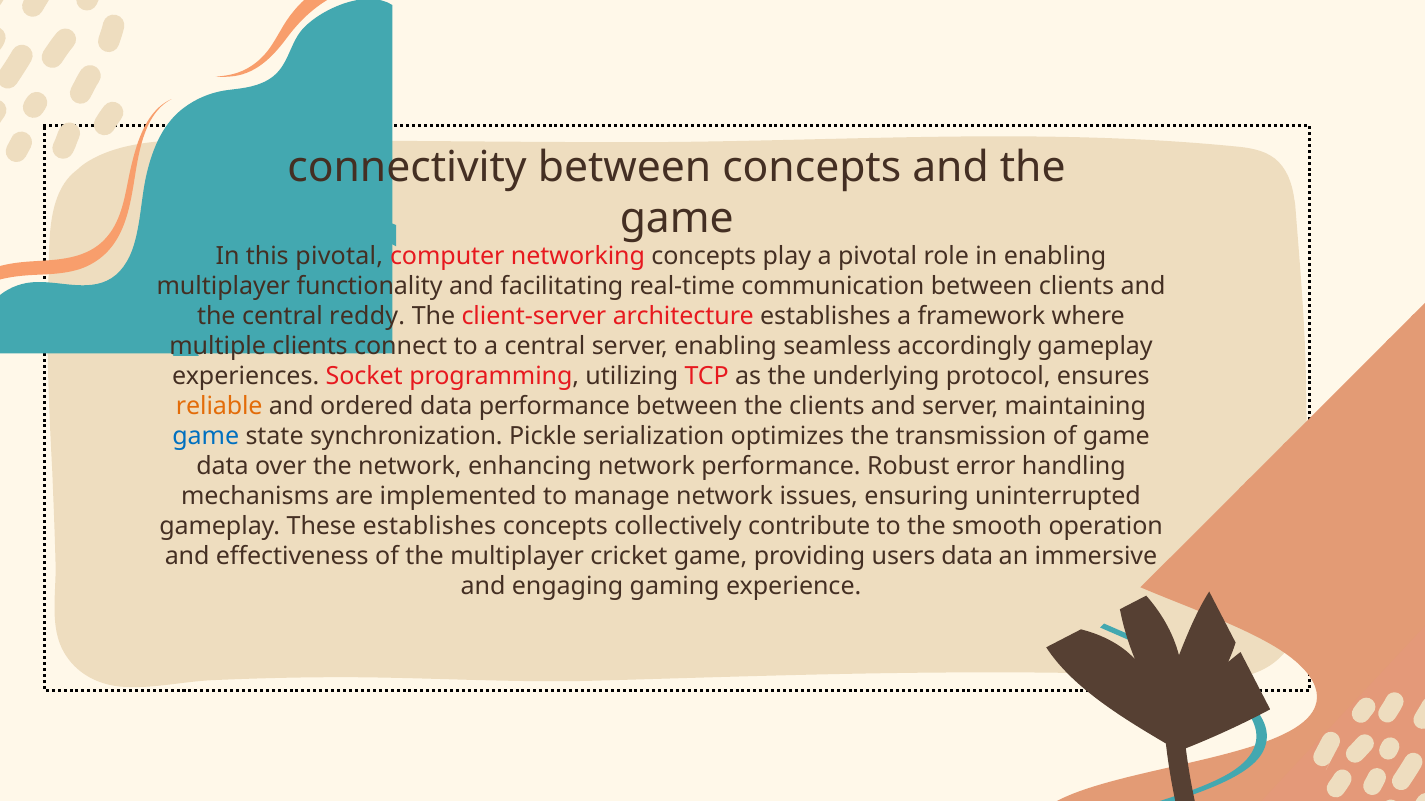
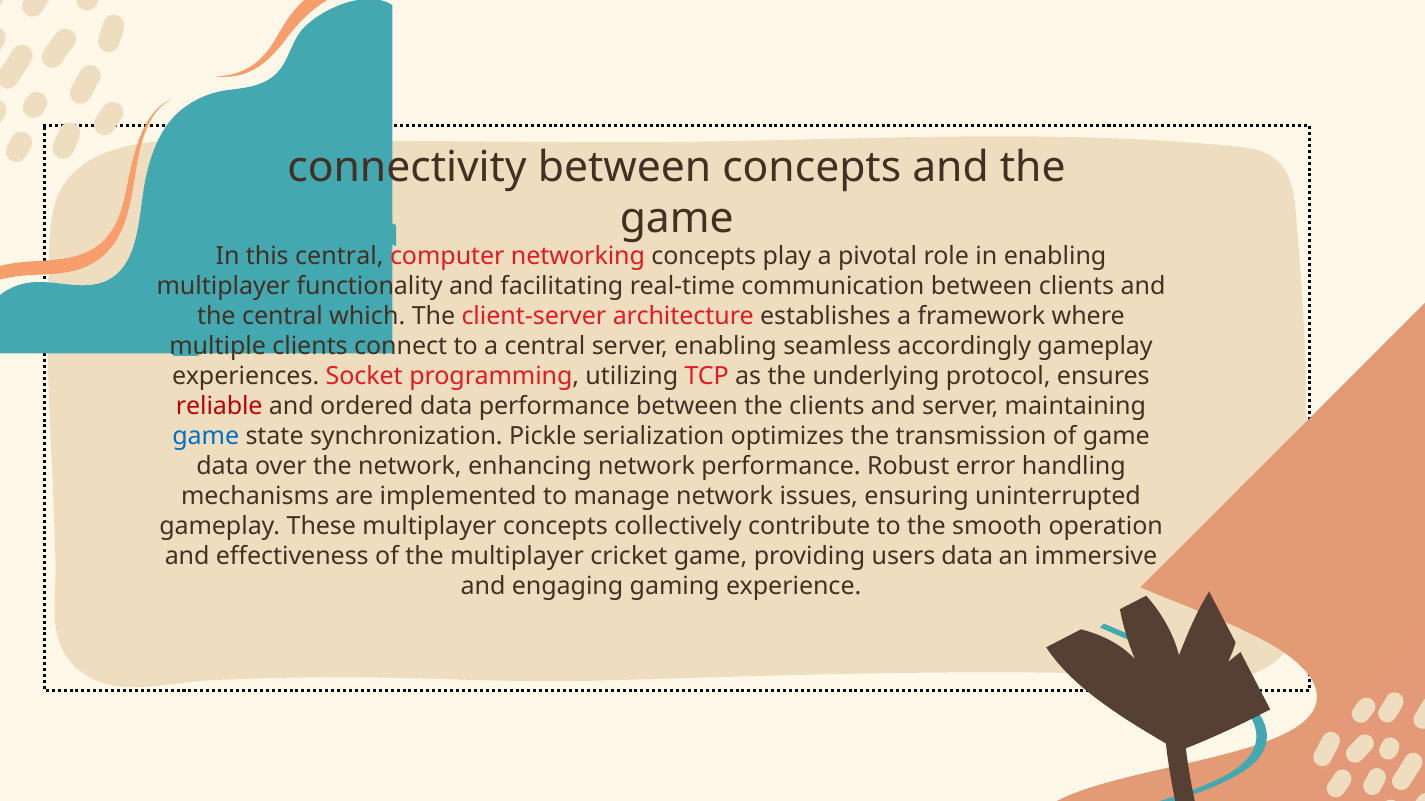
this pivotal: pivotal -> central (339, 256)
reddy: reddy -> which (367, 316)
reliable colour: orange -> red (219, 406)
These establishes: establishes -> multiplayer (430, 526)
